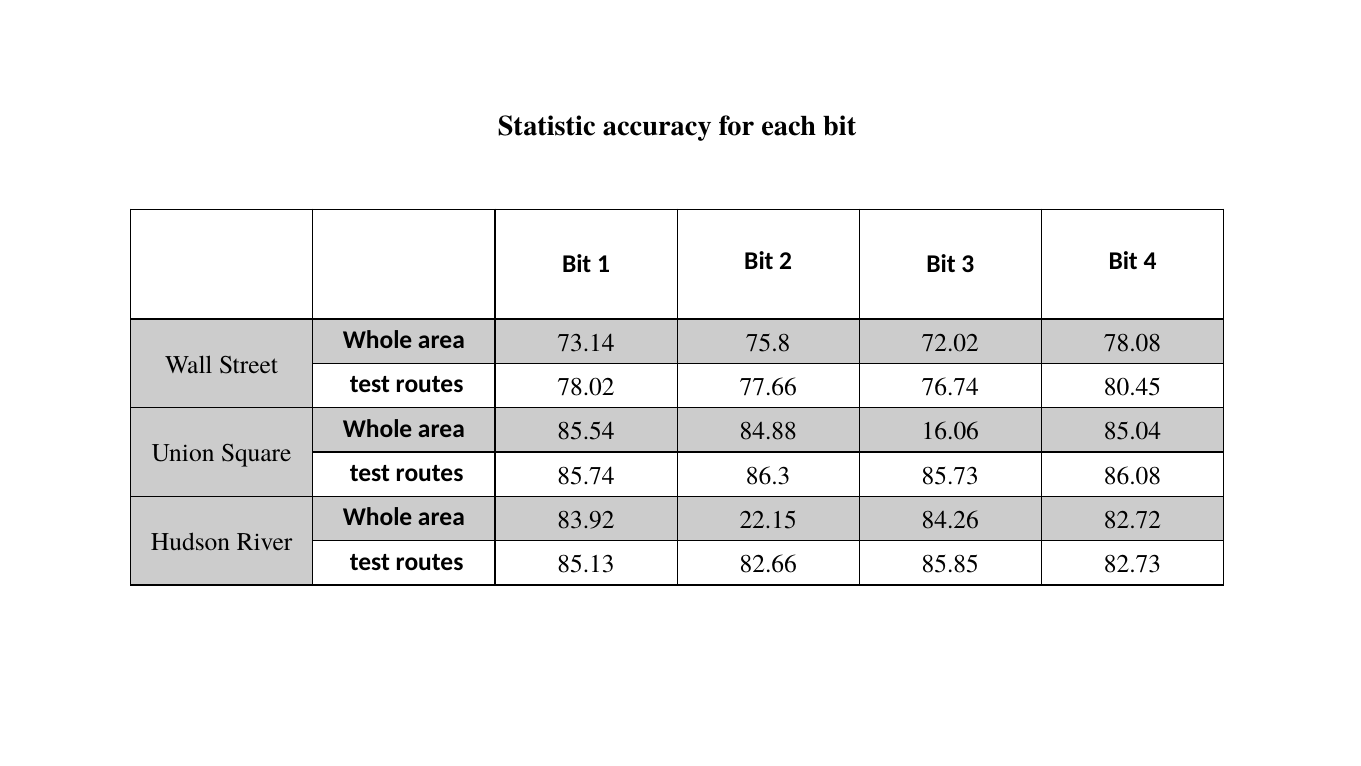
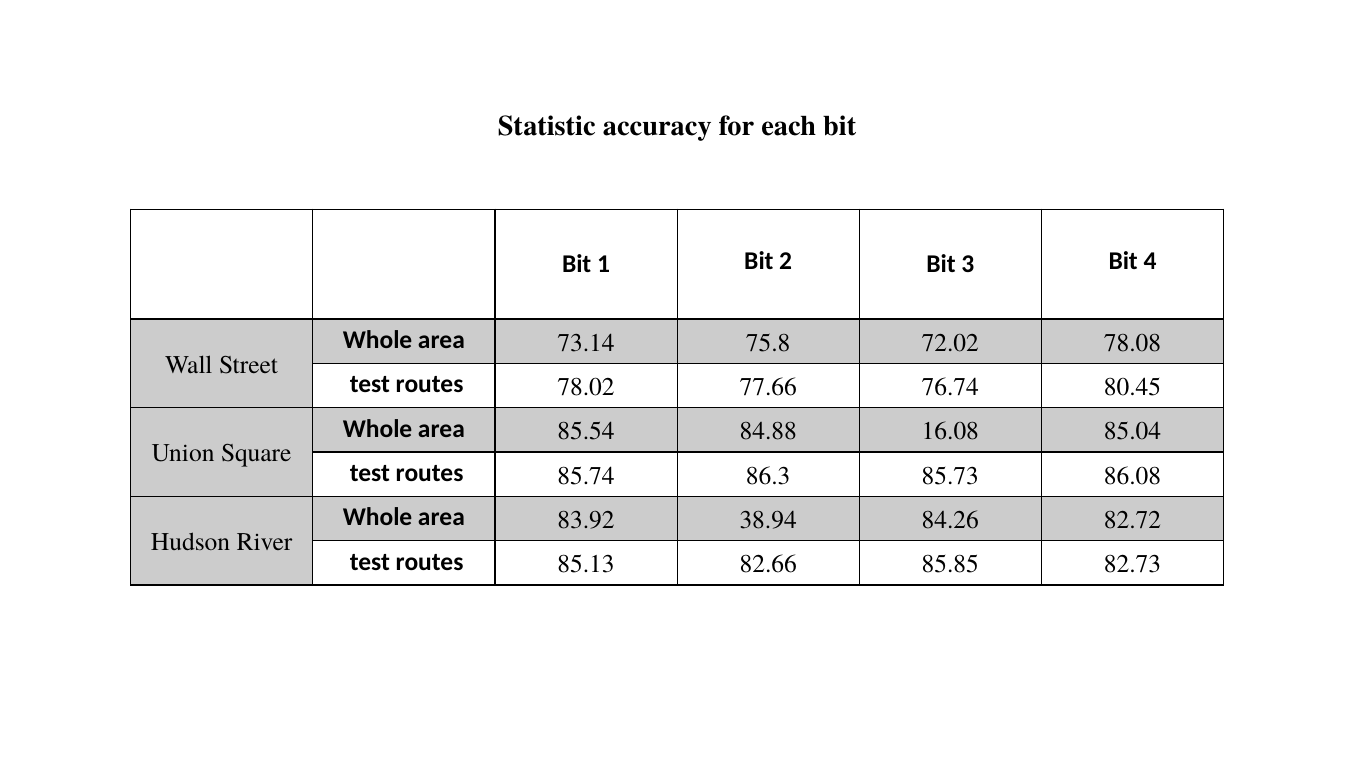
16.06: 16.06 -> 16.08 (950, 431)
22.15: 22.15 -> 38.94 (768, 520)
